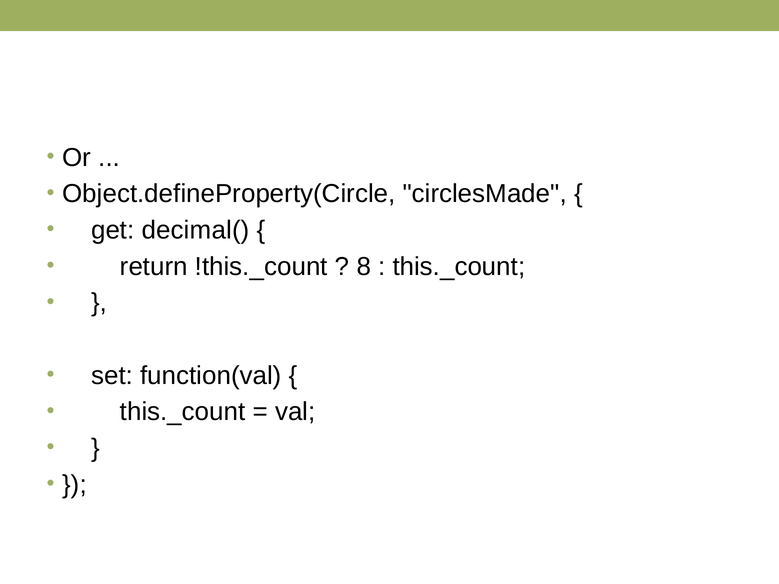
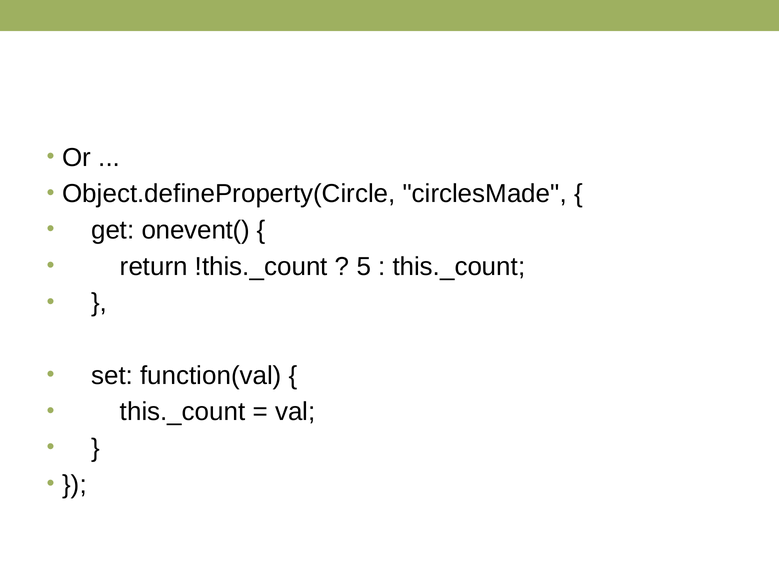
decimal(: decimal( -> onevent( (196, 230)
8: 8 -> 5 (364, 267)
